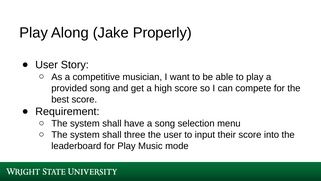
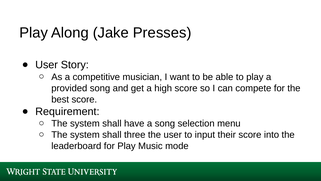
Properly: Properly -> Presses (162, 33)
